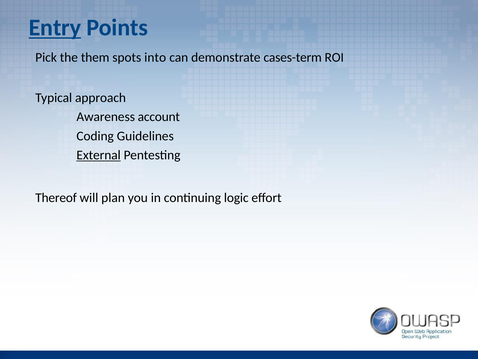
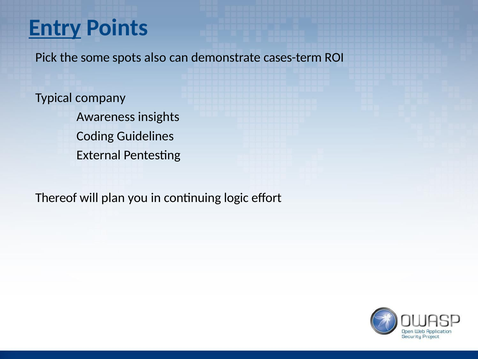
them: them -> some (95, 57)
into: into -> also (155, 57)
approach: approach -> company (100, 98)
account: account -> insights (159, 117)
External underline: present -> none (99, 155)
